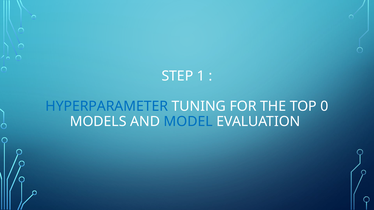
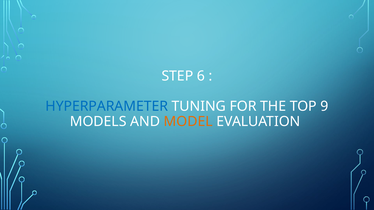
1: 1 -> 6 (201, 76)
0: 0 -> 9 (324, 106)
MODEL colour: blue -> orange (188, 122)
